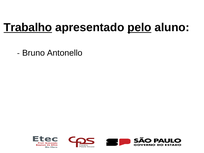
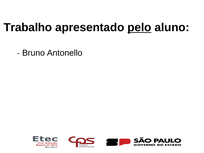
Trabalho underline: present -> none (28, 27)
